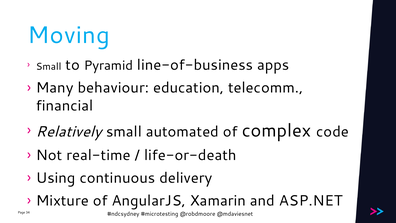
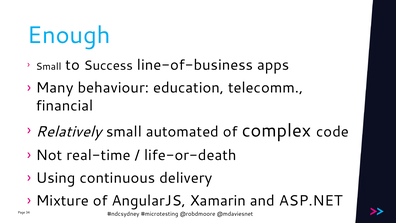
Moving: Moving -> Enough (69, 35)
Pyramid: Pyramid -> Success (108, 66)
